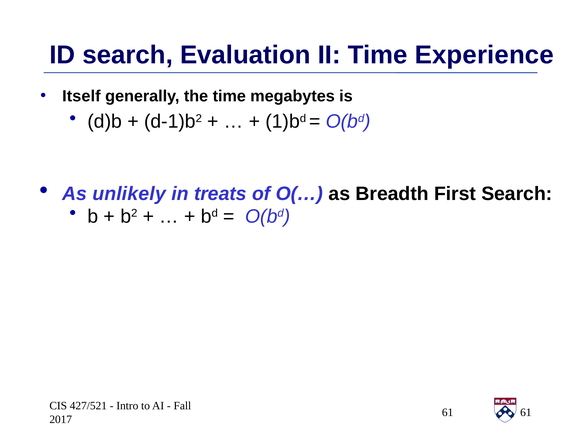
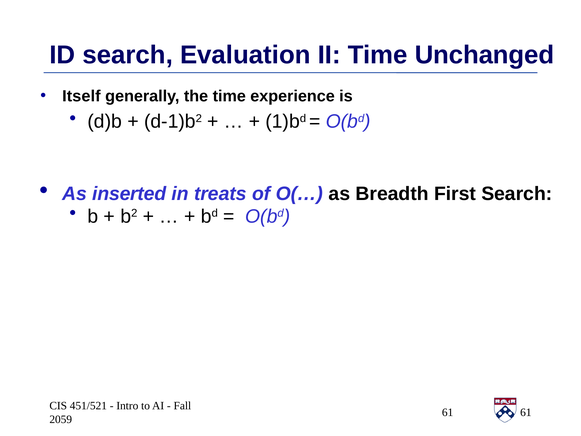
Experience: Experience -> Unchanged (484, 55)
megabytes: megabytes -> experience (293, 96)
unlikely: unlikely -> inserted (129, 194)
427/521: 427/521 -> 451/521 (88, 406)
2017: 2017 -> 2059 (61, 419)
